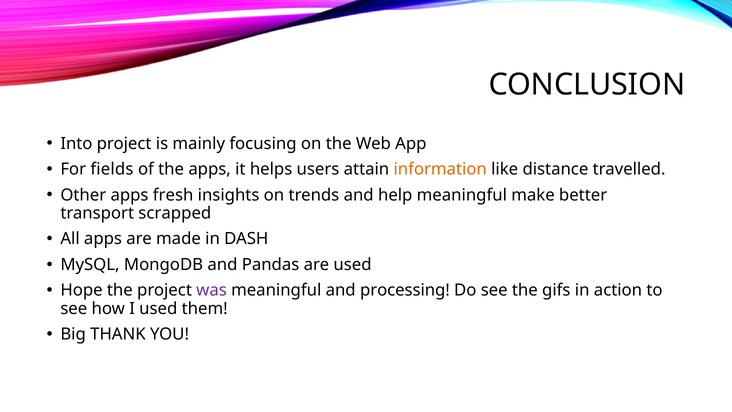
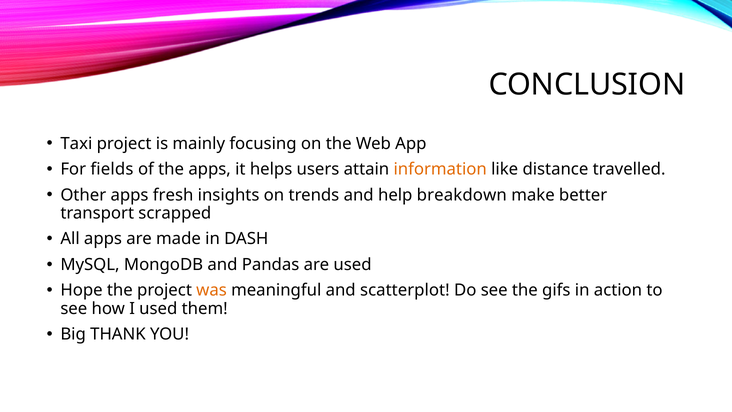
Into: Into -> Taxi (76, 143)
help meaningful: meaningful -> breakdown (462, 195)
was colour: purple -> orange (212, 290)
processing: processing -> scatterplot (405, 290)
